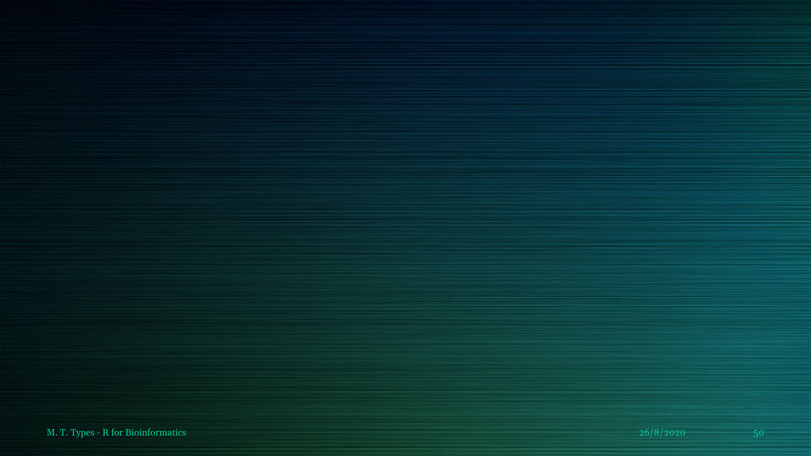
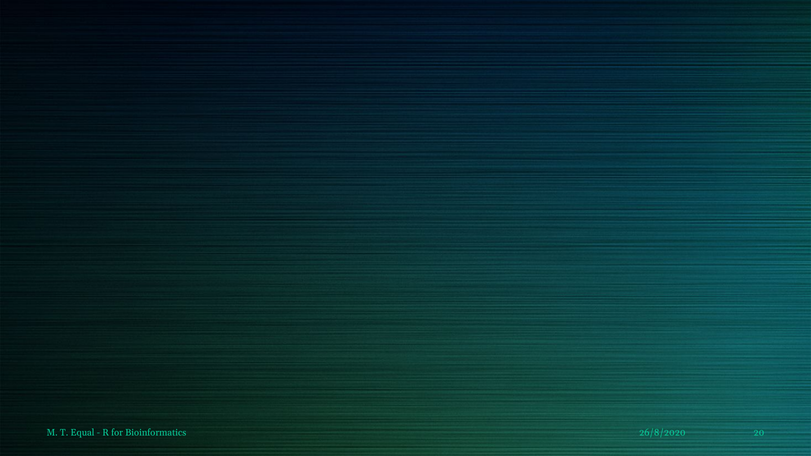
Types: Types -> Equal (82, 433)
50: 50 -> 20 (759, 433)
